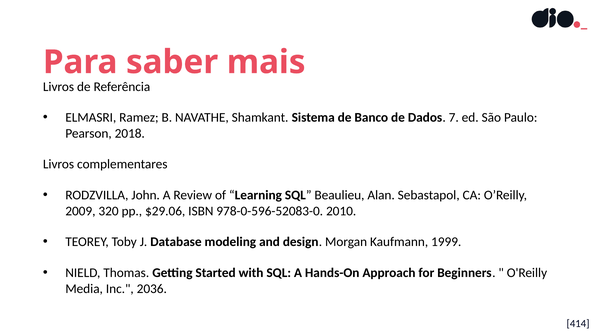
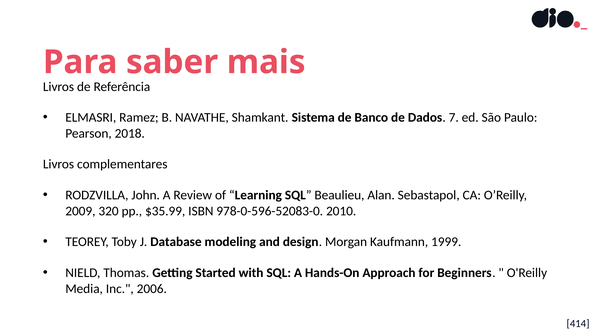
$29.06: $29.06 -> $35.99 (165, 211)
2036: 2036 -> 2006 (152, 289)
